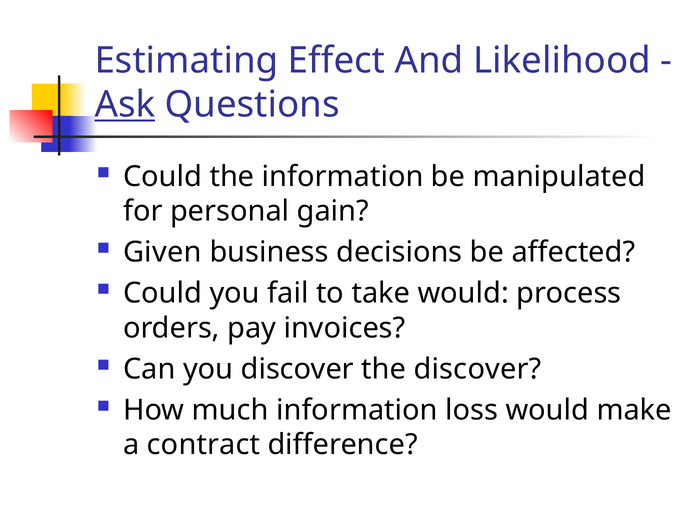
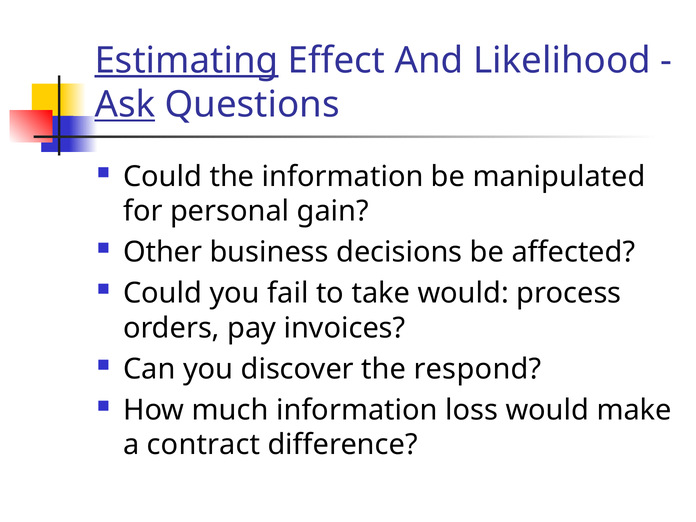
Estimating underline: none -> present (186, 61)
Given: Given -> Other (163, 252)
the discover: discover -> respond (478, 369)
